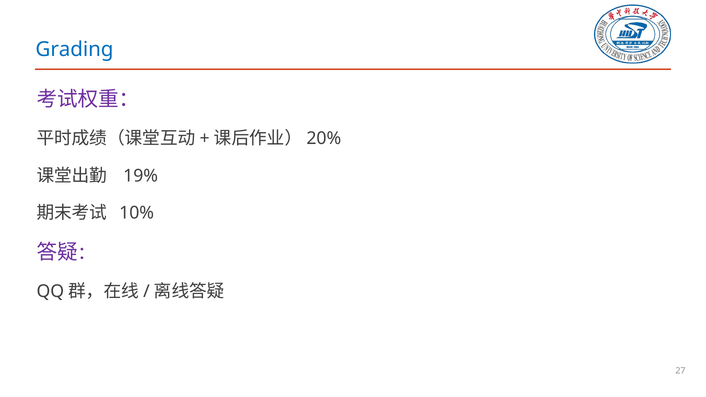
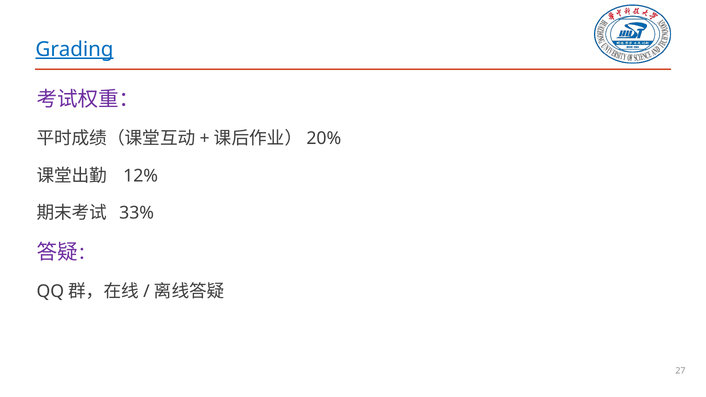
Grading underline: none -> present (74, 49)
19%: 19% -> 12% (141, 176)
10%: 10% -> 33% (137, 213)
